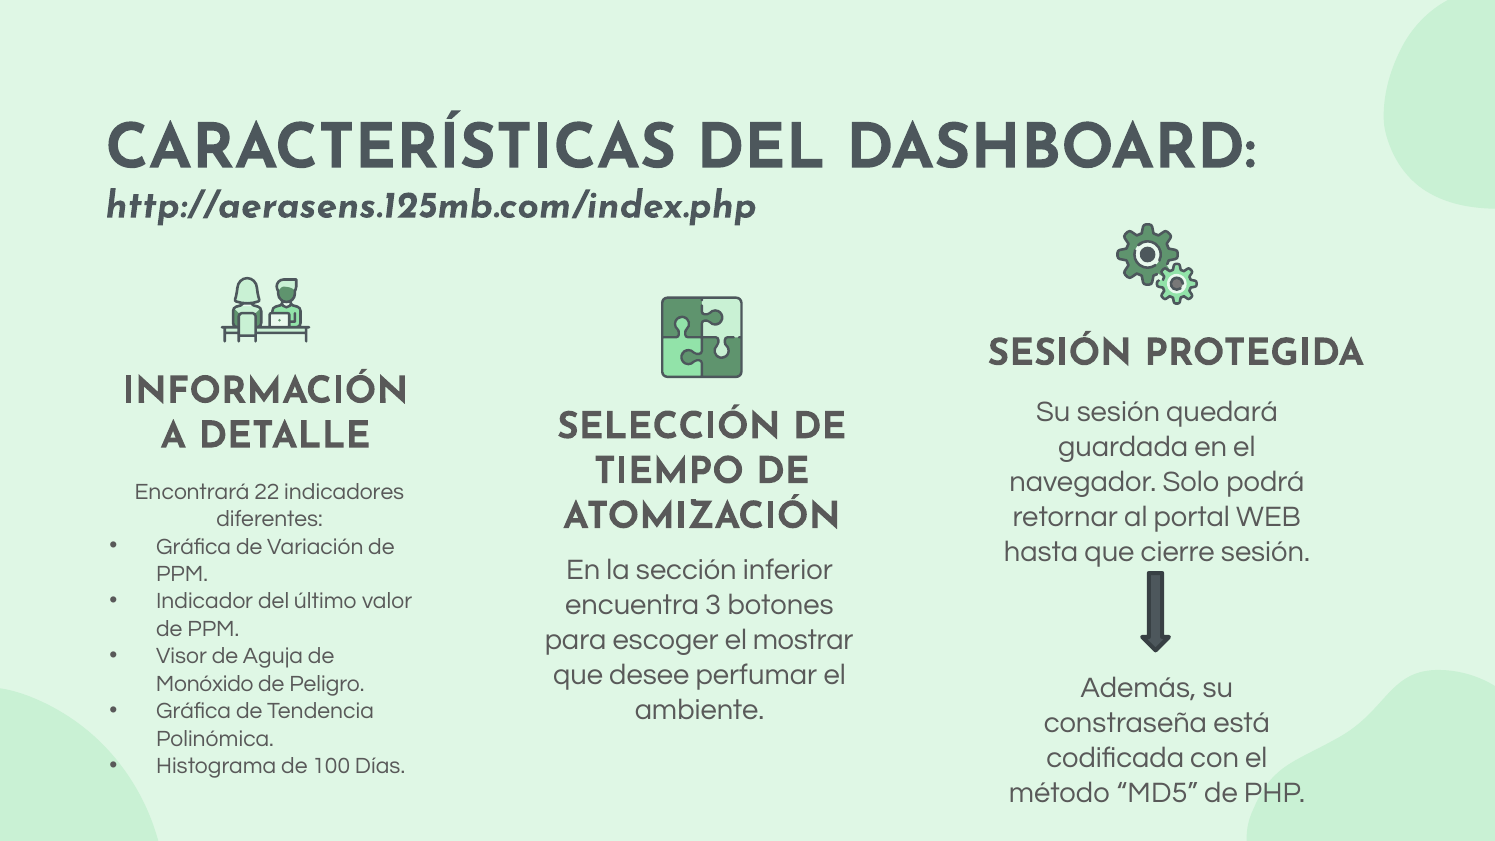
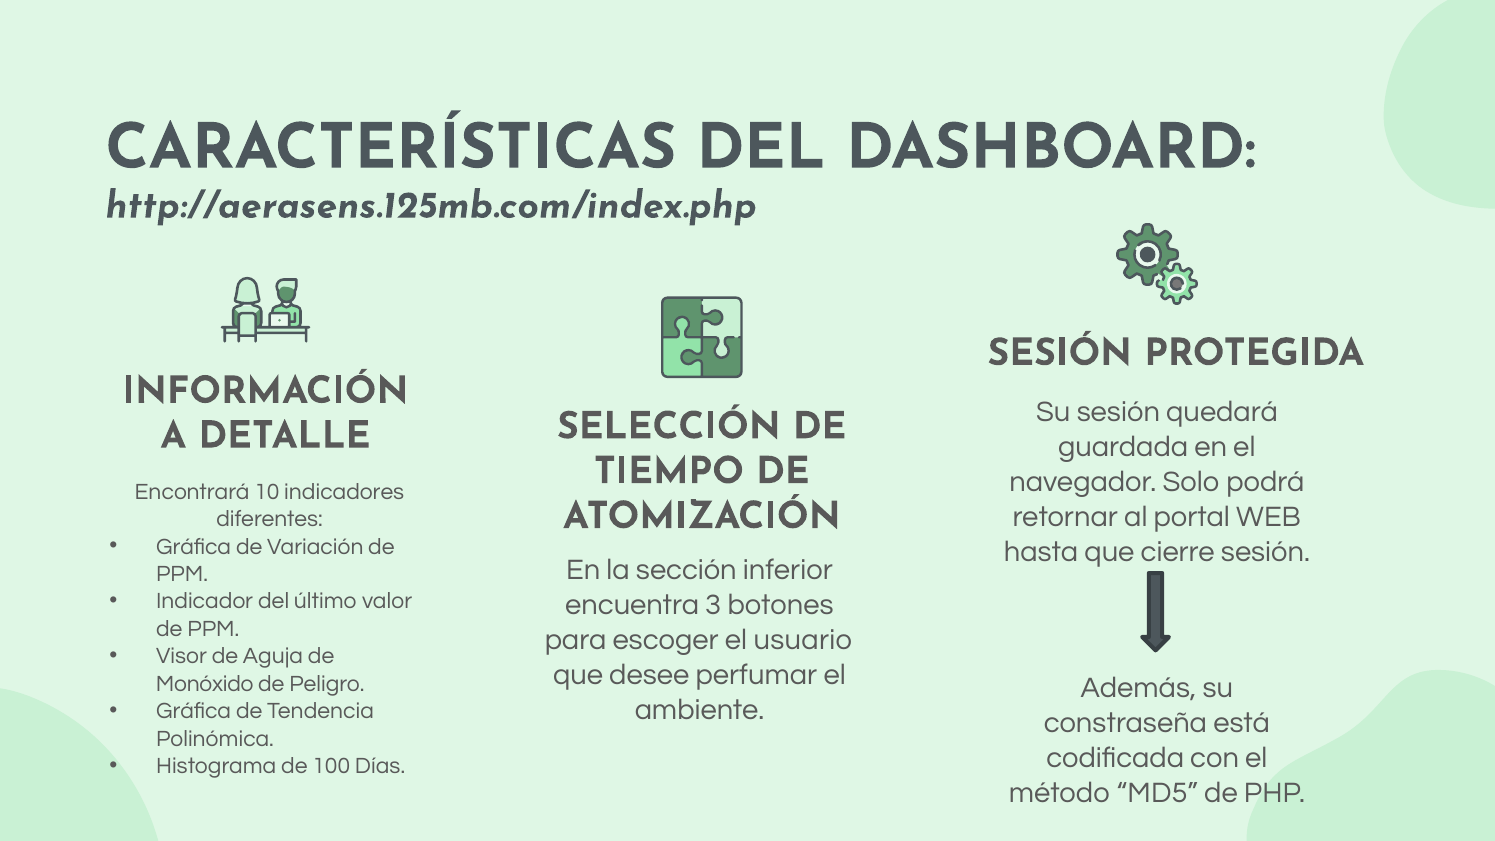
22: 22 -> 10 (267, 492)
mostrar: mostrar -> usuario (803, 640)
